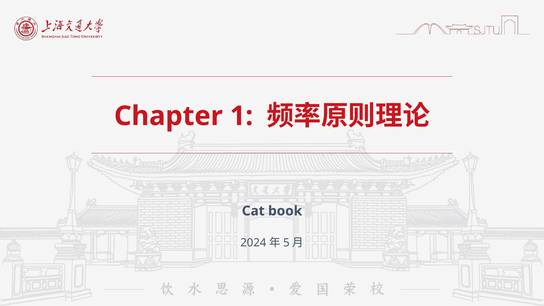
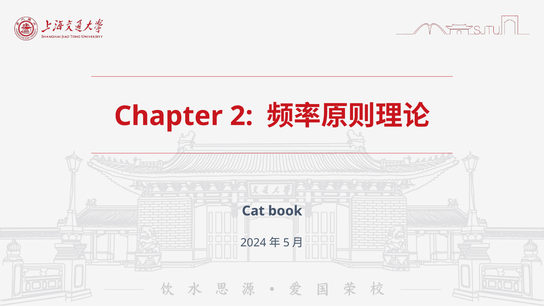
1: 1 -> 2 (241, 116)
